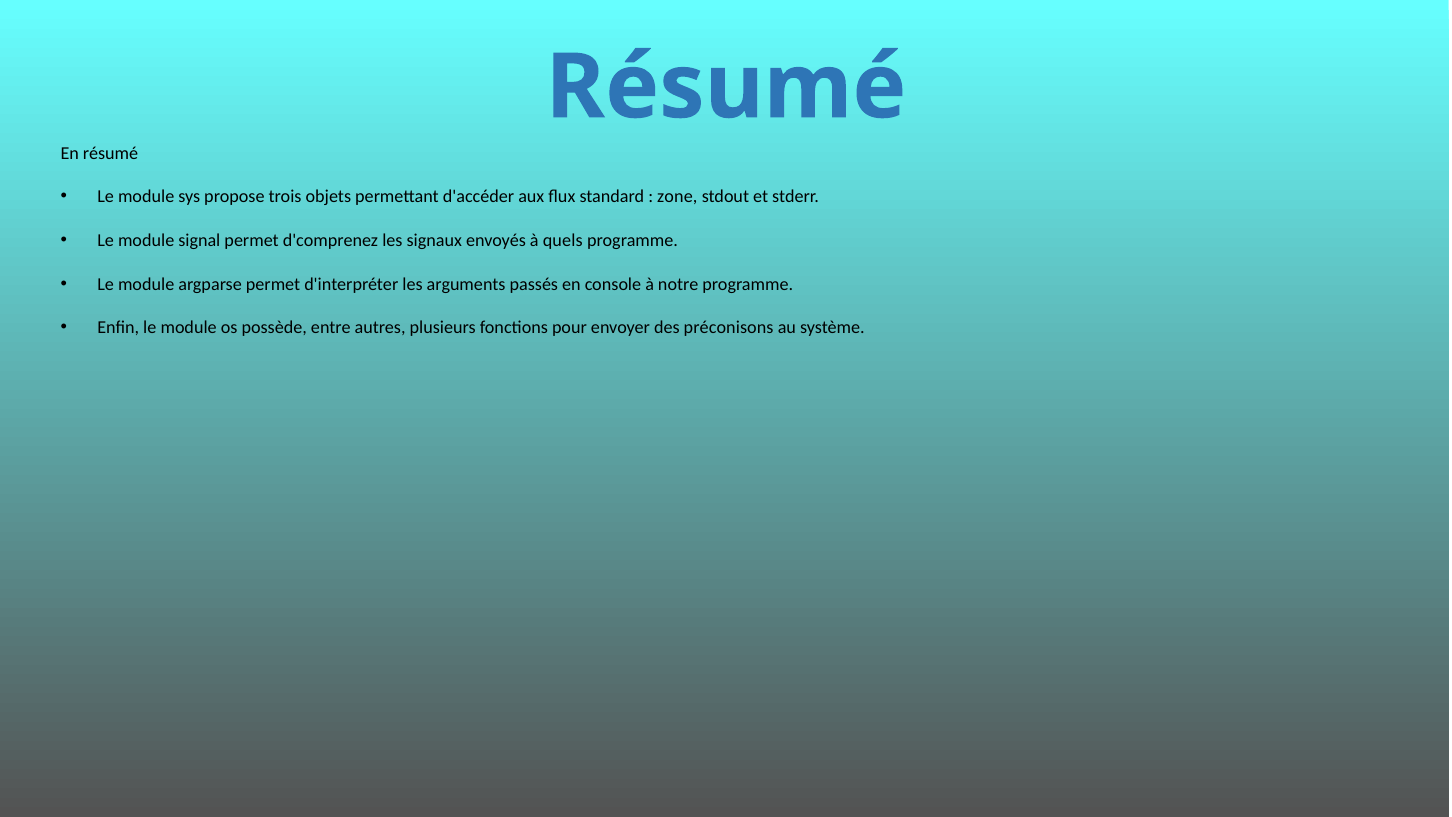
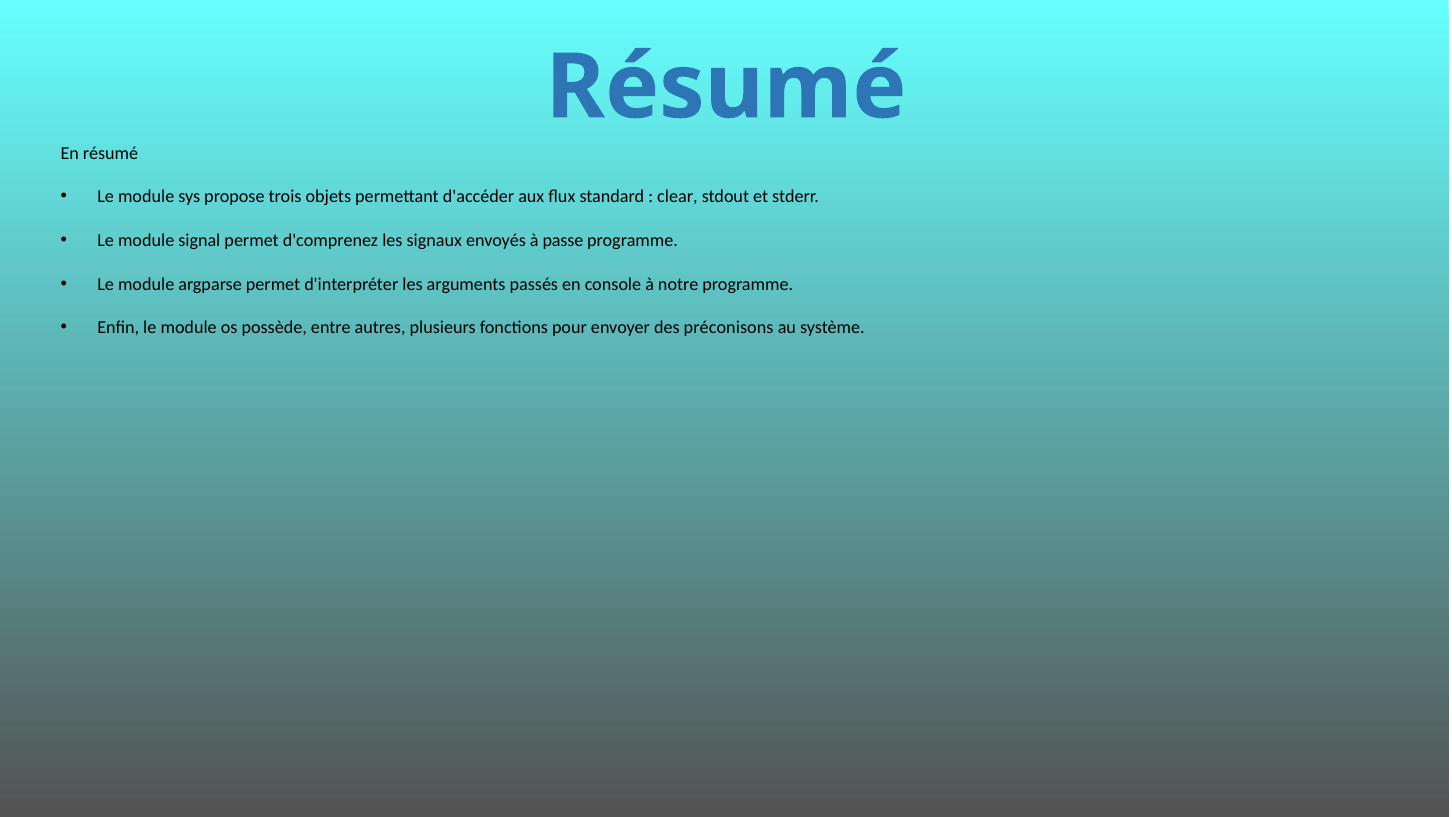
zone: zone -> clear (677, 197)
quels: quels -> passe (563, 240)
